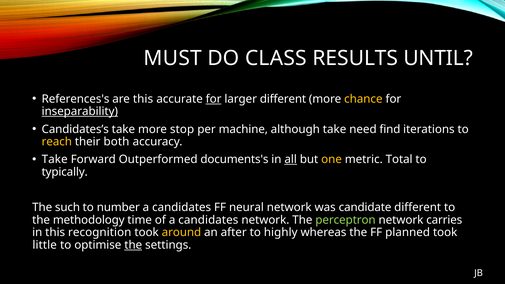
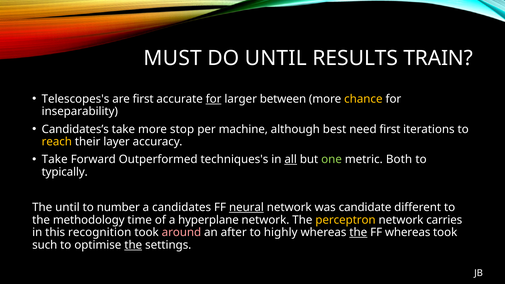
DO CLASS: CLASS -> UNTIL (276, 58)
UNTIL: UNTIL -> TRAIN (438, 58)
References's: References's -> Telescopes's (76, 99)
are this: this -> first (143, 99)
larger different: different -> between (283, 99)
inseparability underline: present -> none (80, 111)
although take: take -> best (335, 129)
need find: find -> first (390, 129)
both: both -> layer (117, 142)
documents's: documents's -> techniques's (234, 159)
one colour: yellow -> light green (332, 159)
Total: Total -> Both (399, 159)
The such: such -> until (67, 207)
neural underline: none -> present (246, 207)
of a candidates: candidates -> hyperplane (208, 220)
perceptron colour: light green -> yellow (346, 220)
around colour: yellow -> pink (181, 232)
the underline: none -> present (358, 232)
FF planned: planned -> whereas (408, 232)
little: little -> such (45, 245)
